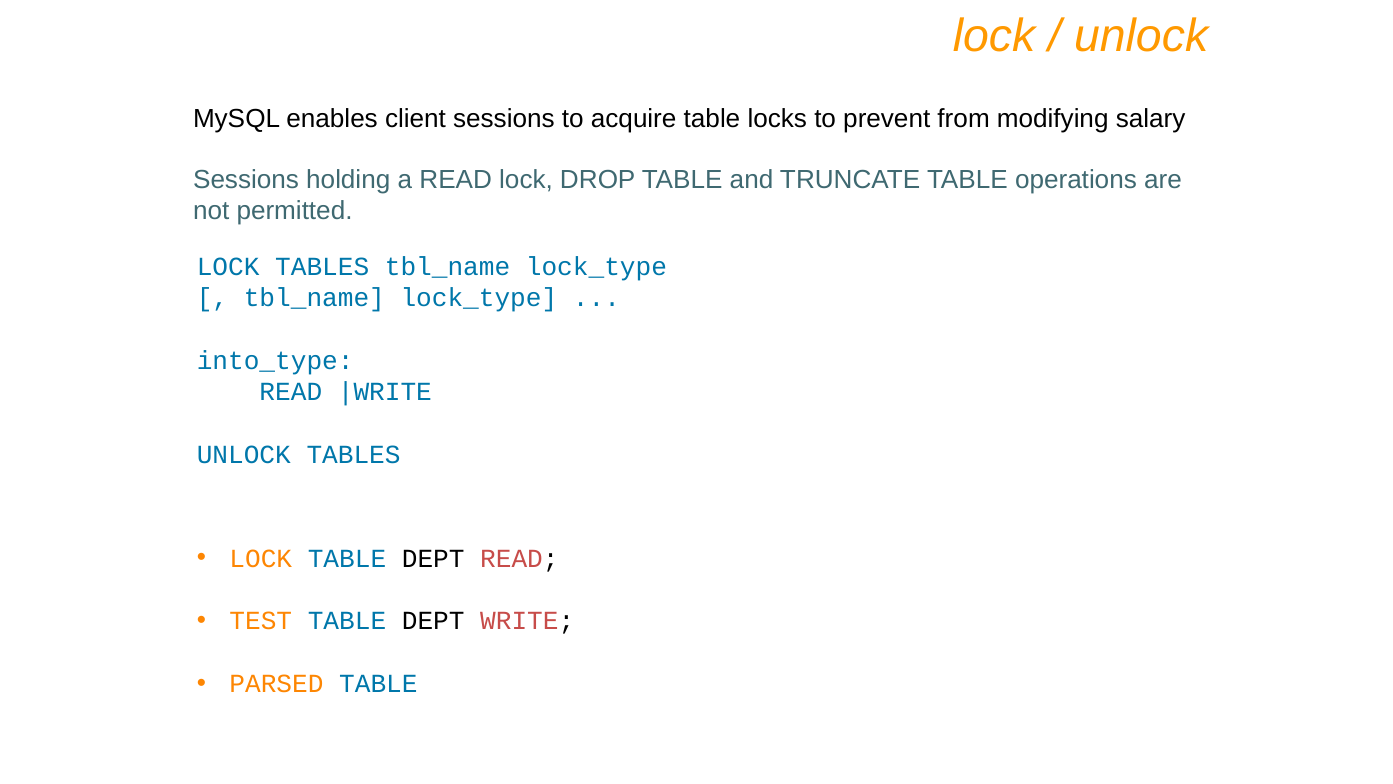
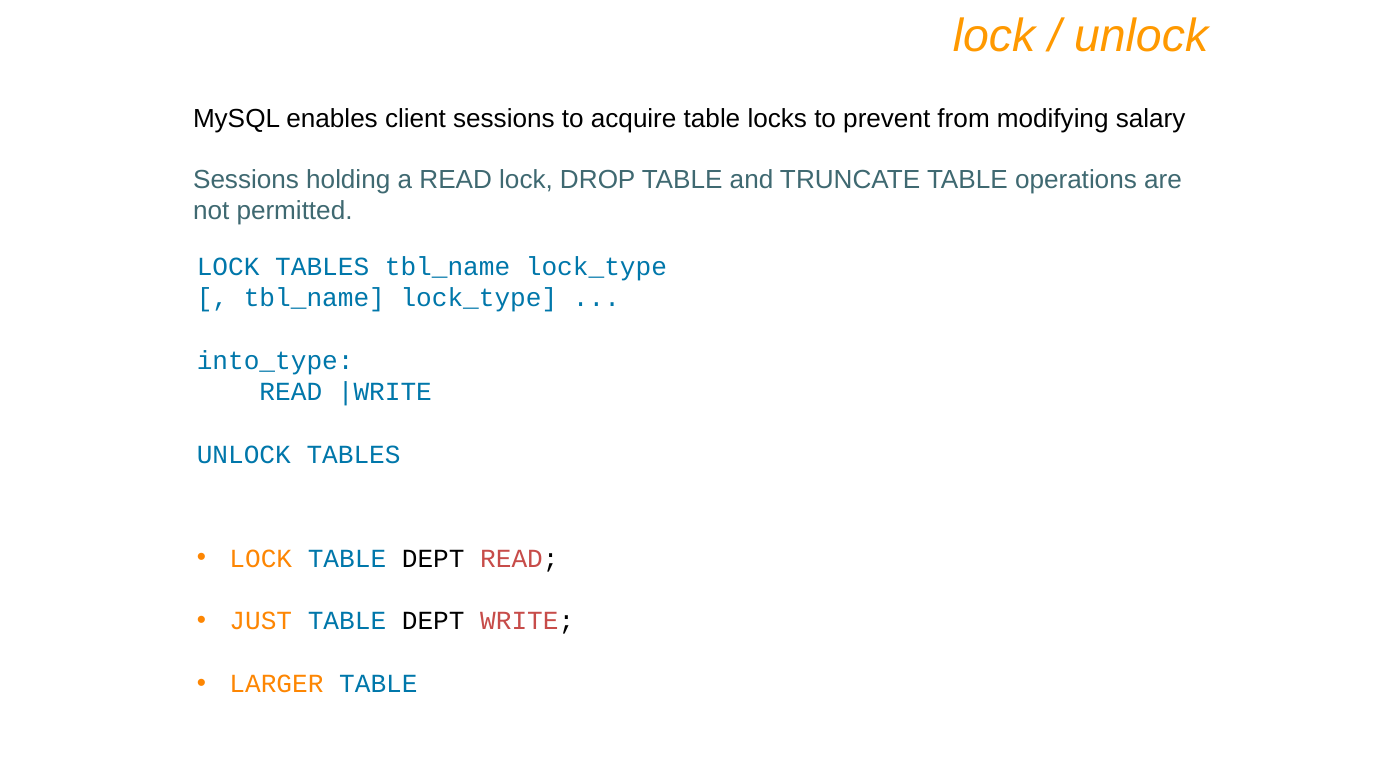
TEST: TEST -> JUST (261, 621)
PARSED: PARSED -> LARGER (276, 684)
